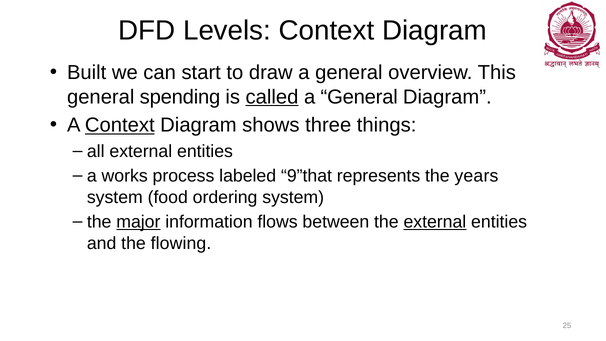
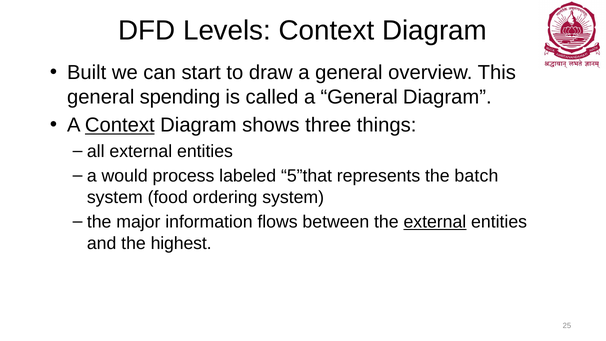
called underline: present -> none (272, 97)
works: works -> would (125, 176)
9”that: 9”that -> 5”that (307, 176)
years: years -> batch (476, 176)
major underline: present -> none (138, 222)
flowing: flowing -> highest (181, 243)
